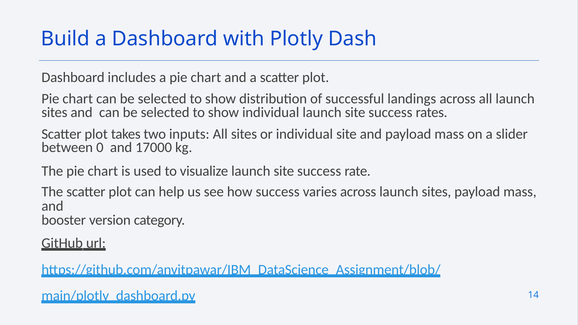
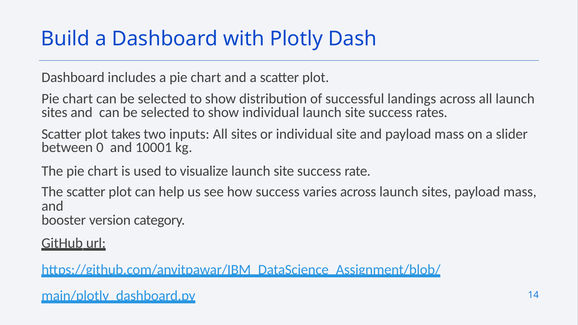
17000: 17000 -> 10001 (154, 147)
